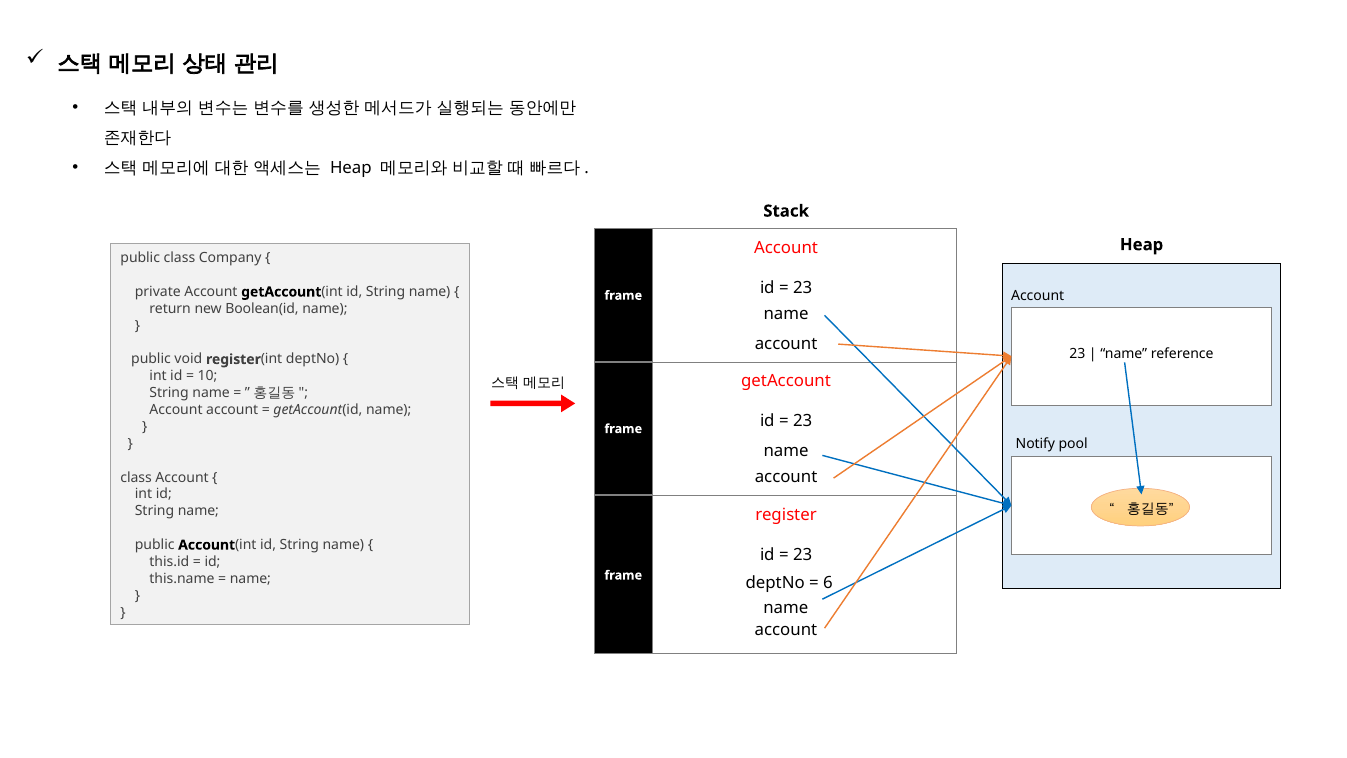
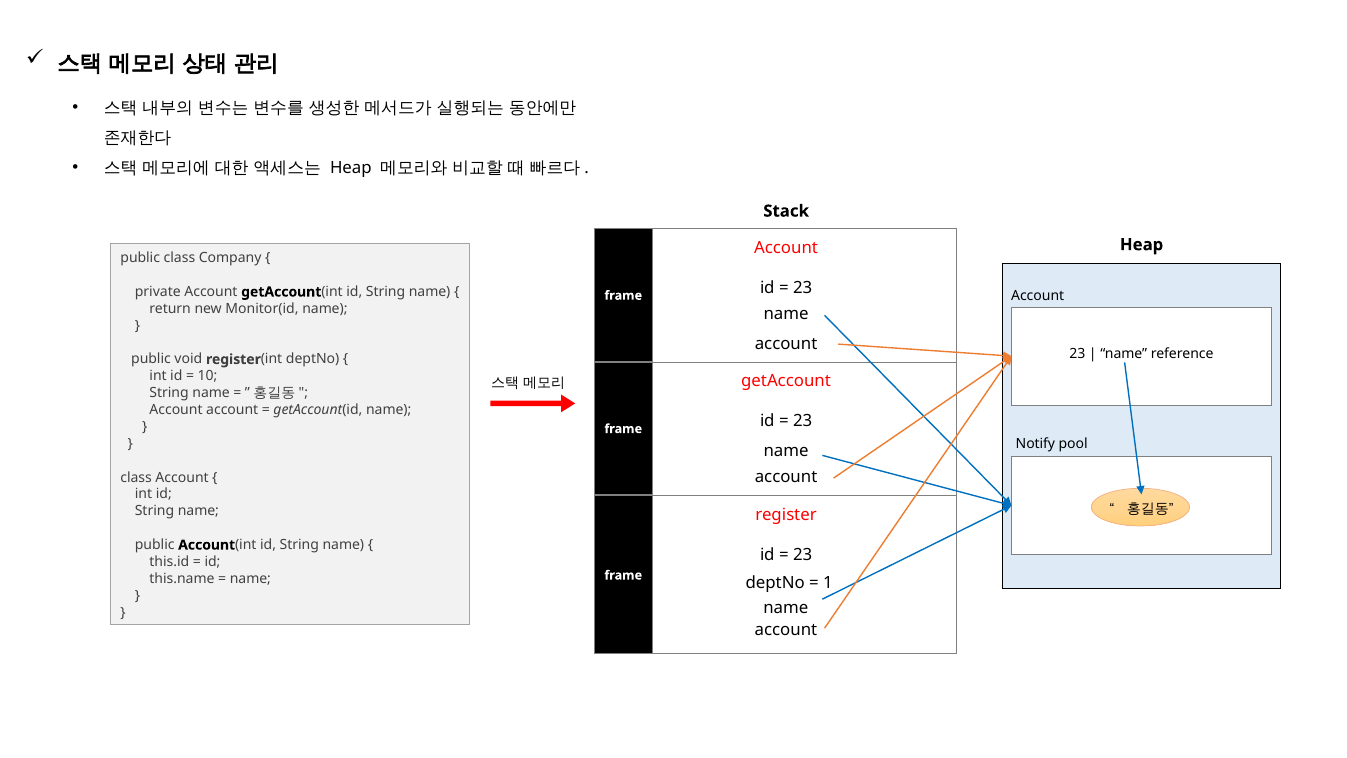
Boolean(id: Boolean(id -> Monitor(id (262, 309)
6: 6 -> 1 (828, 582)
